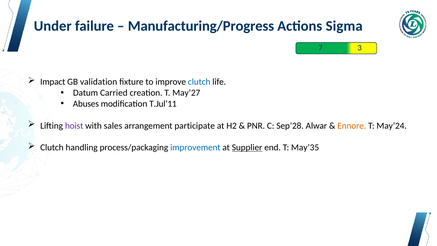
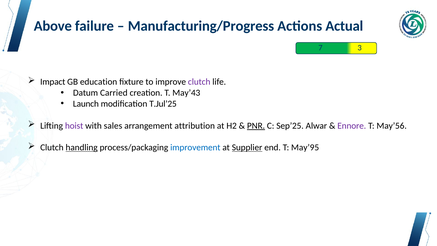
Under: Under -> Above (53, 26)
Sigma: Sigma -> Actual (344, 26)
validation: validation -> education (99, 82)
clutch colour: blue -> purple (199, 82)
May’27: May’27 -> May’43 (186, 93)
Abuses: Abuses -> Launch (86, 104)
T.Jul’11: T.Jul’11 -> T.Jul’25 (163, 104)
participate: participate -> attribution (195, 126)
PNR underline: none -> present (256, 126)
Sep’28: Sep’28 -> Sep’25 (290, 126)
Ennore colour: orange -> purple (352, 126)
May’24: May’24 -> May’56 (392, 126)
handling underline: none -> present (82, 147)
May’35: May’35 -> May’95 (305, 147)
